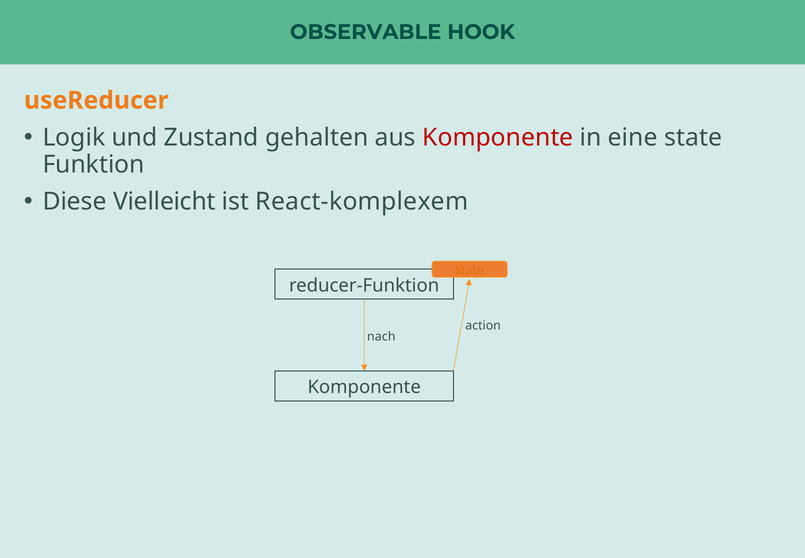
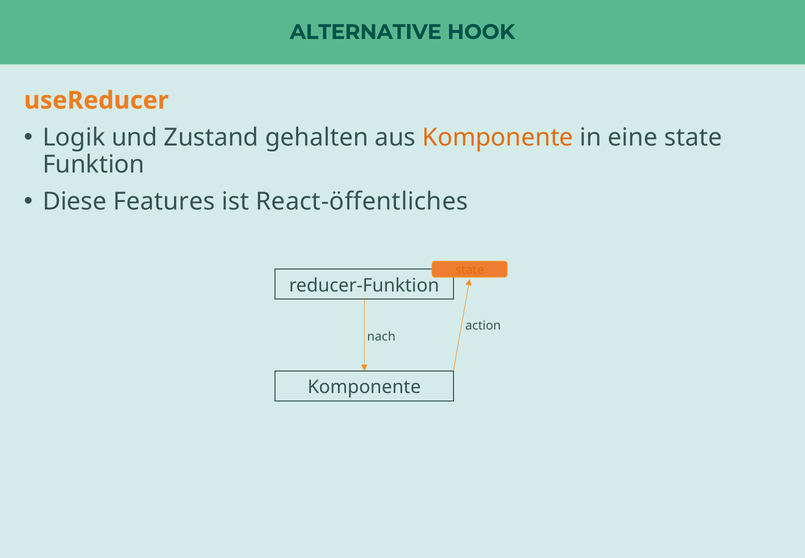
OBSERVABLE: OBSERVABLE -> ALTERNATIVE (366, 32)
Komponente colour: red -> orange (498, 137)
Vielleicht: Vielleicht -> Features (164, 201)
React-komplexem: React-komplexem -> React-öffentliches (362, 201)
